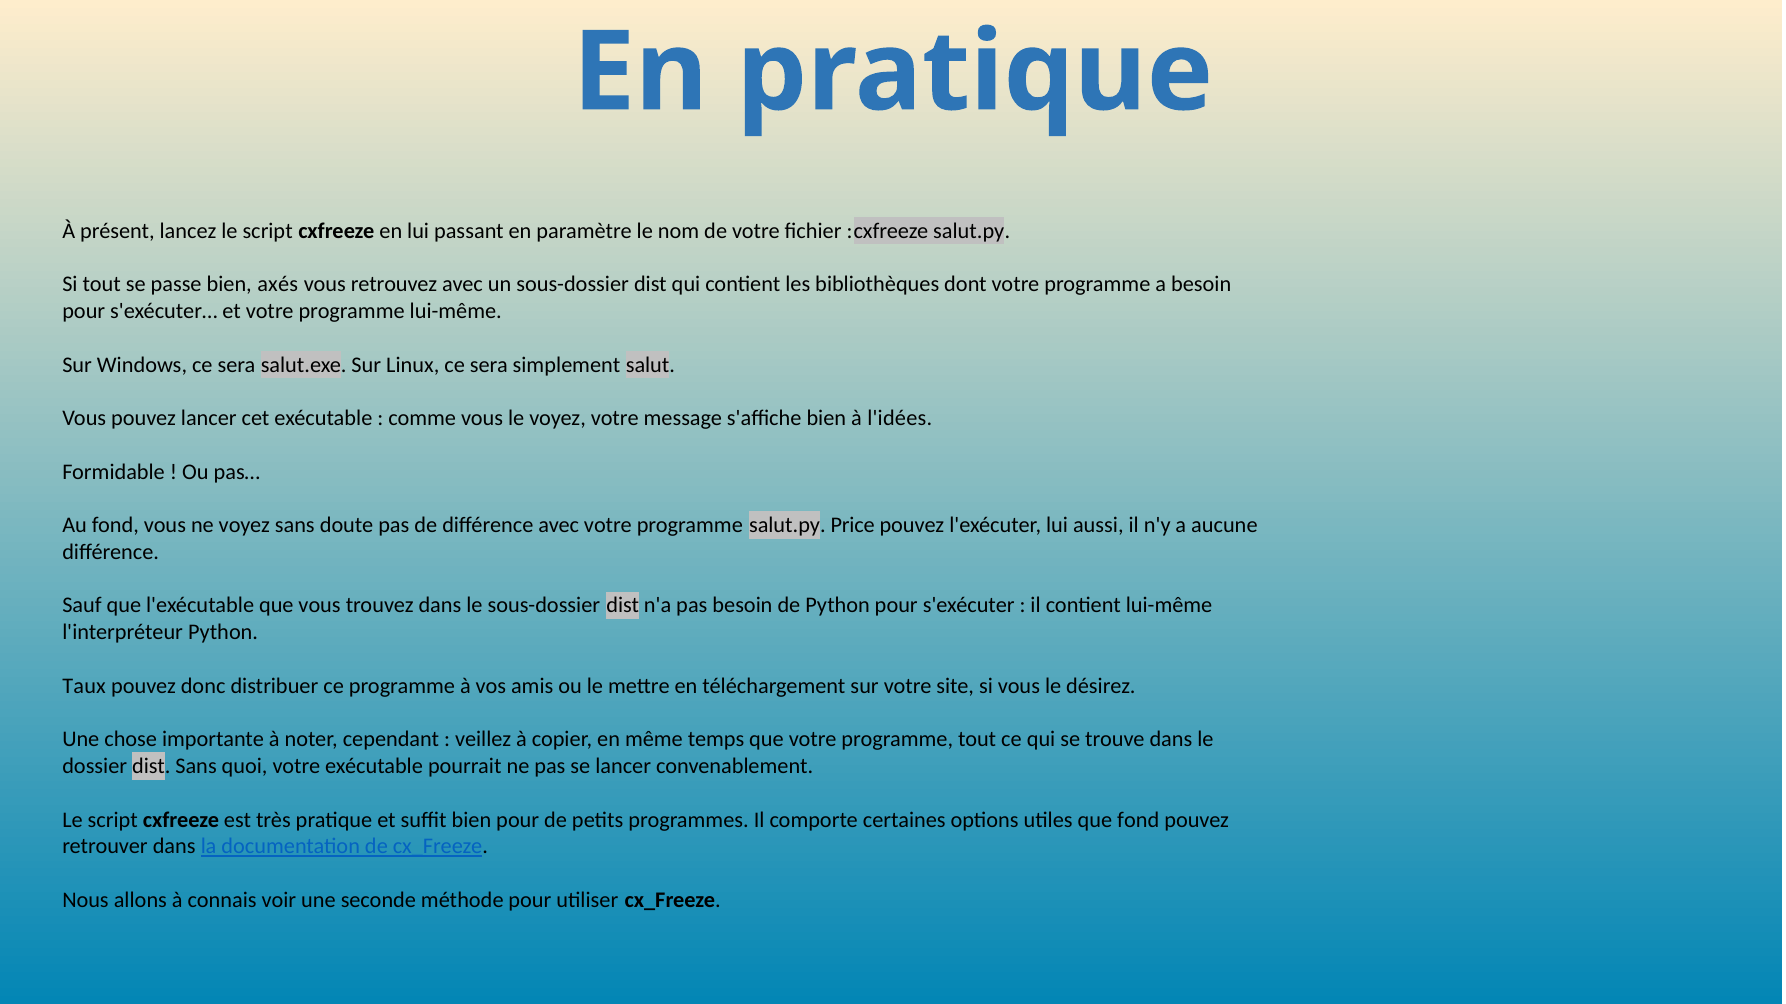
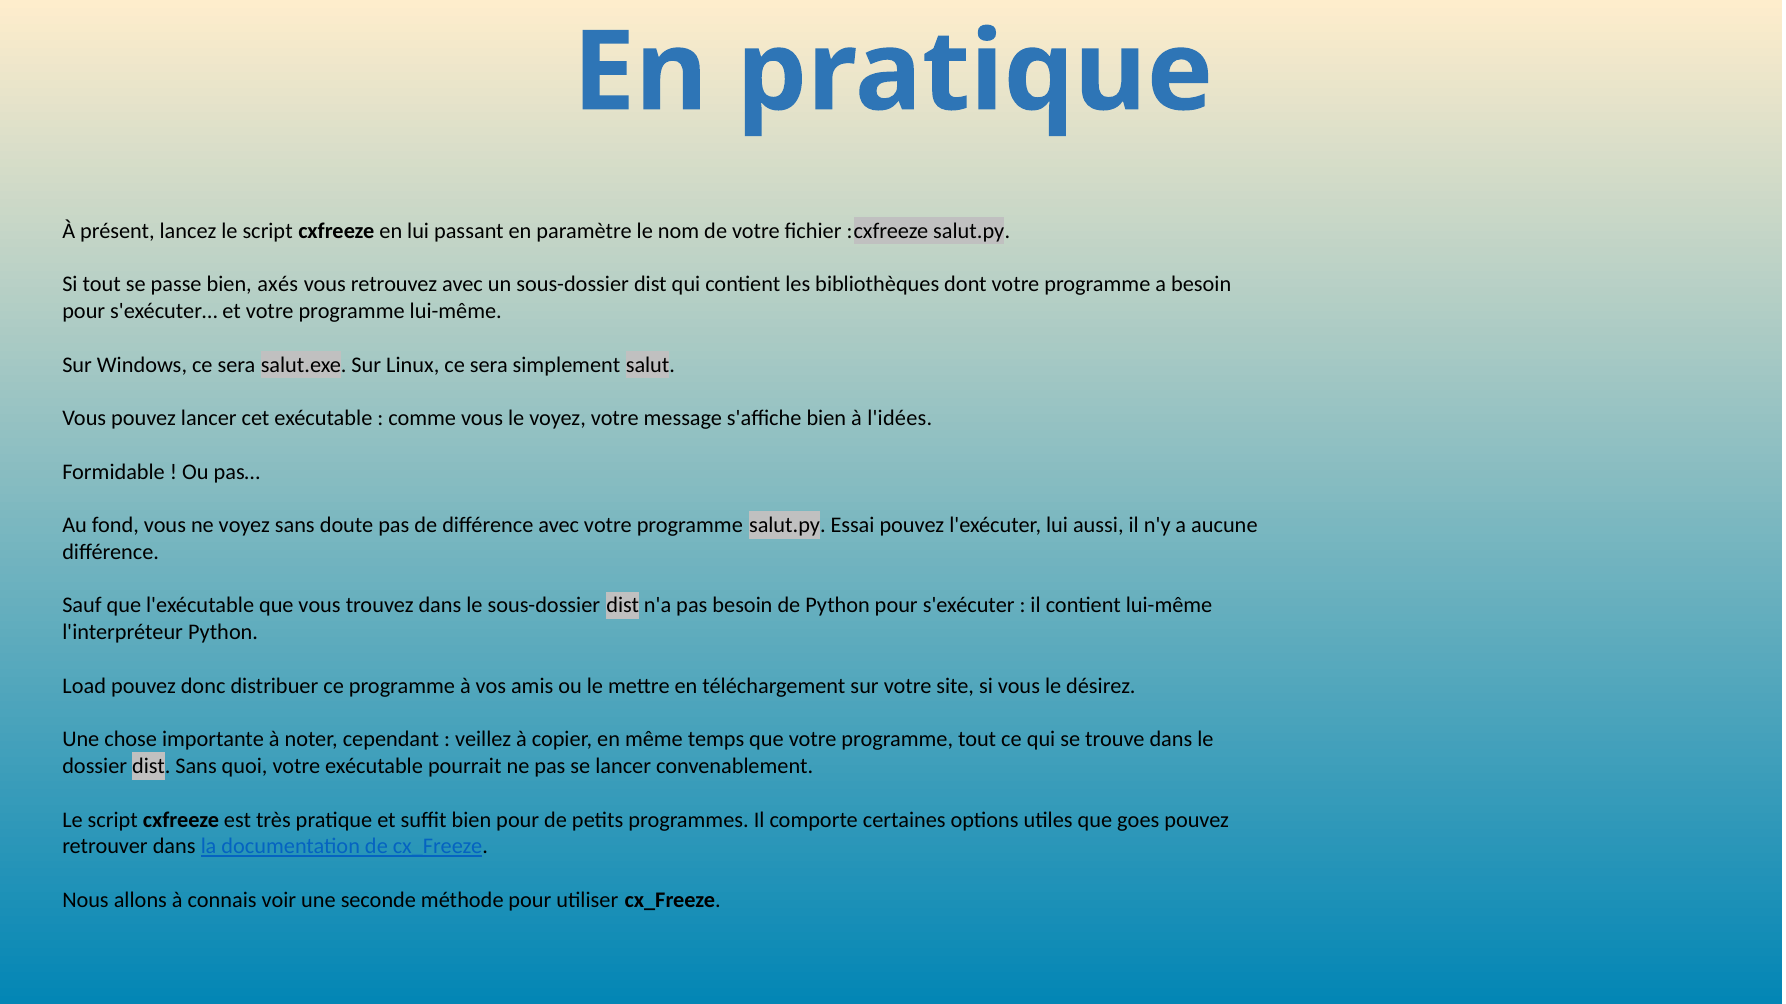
Price: Price -> Essai (853, 526)
Taux: Taux -> Load (84, 686)
que fond: fond -> goes (1138, 820)
